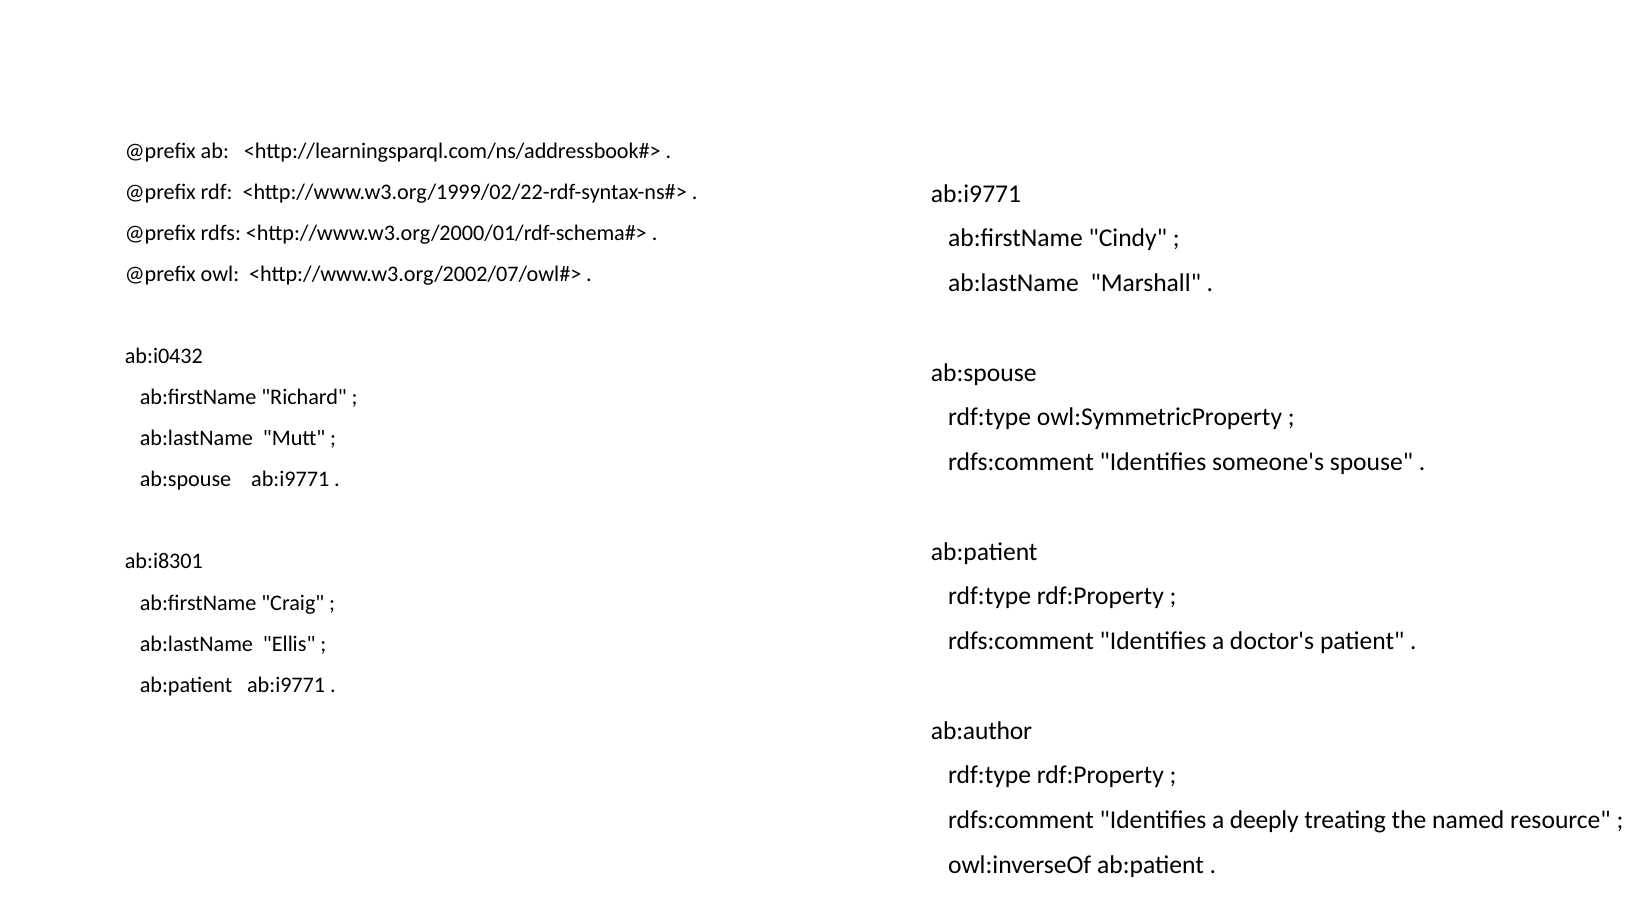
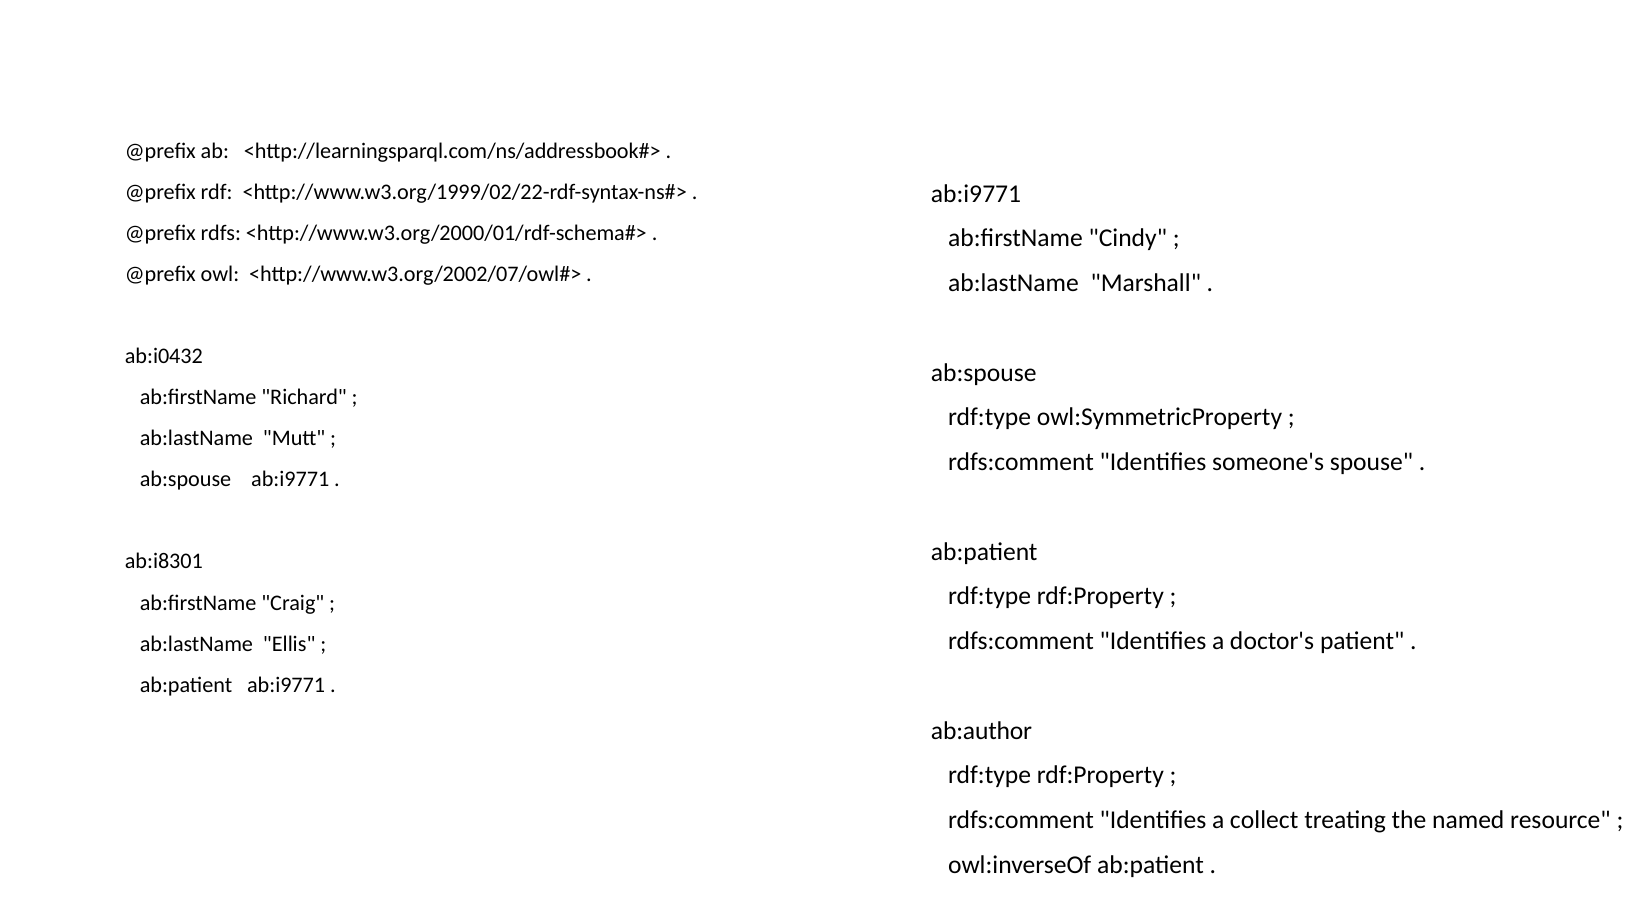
deeply: deeply -> collect (1264, 820)
